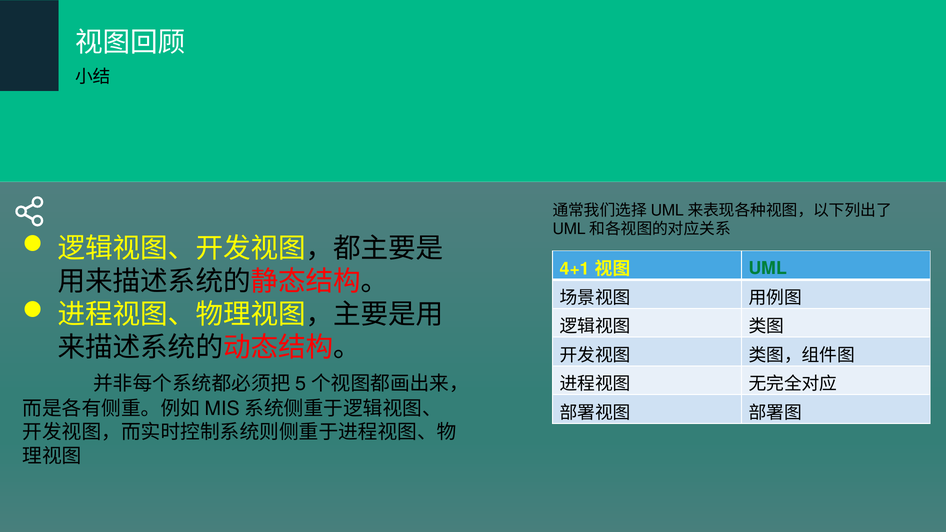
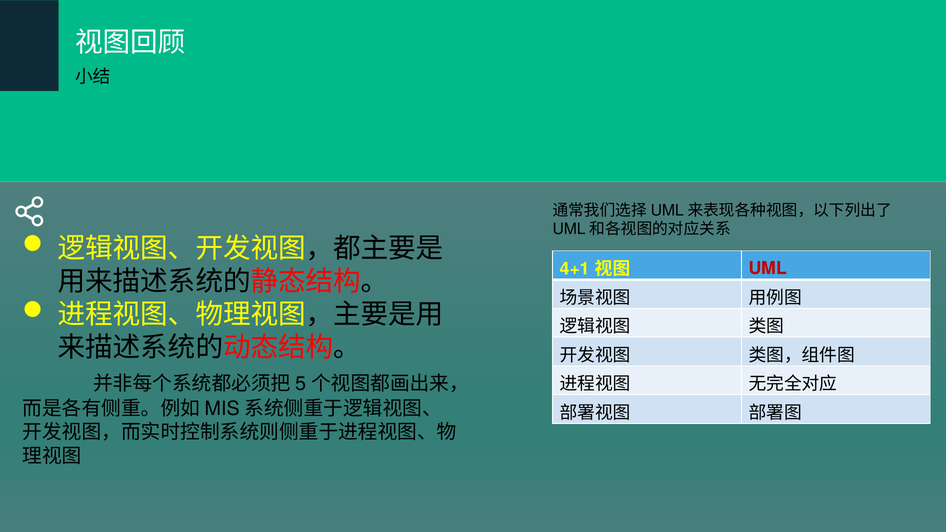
UML colour: green -> red (768, 269)
